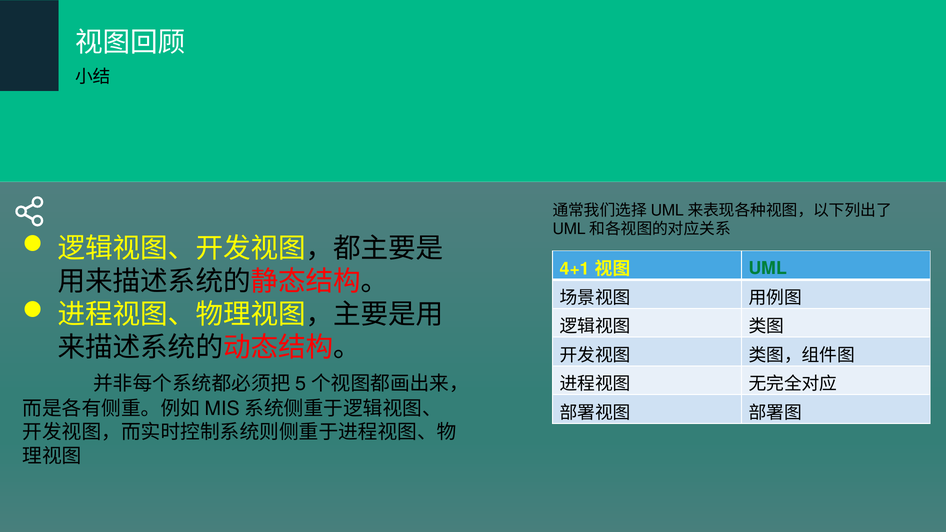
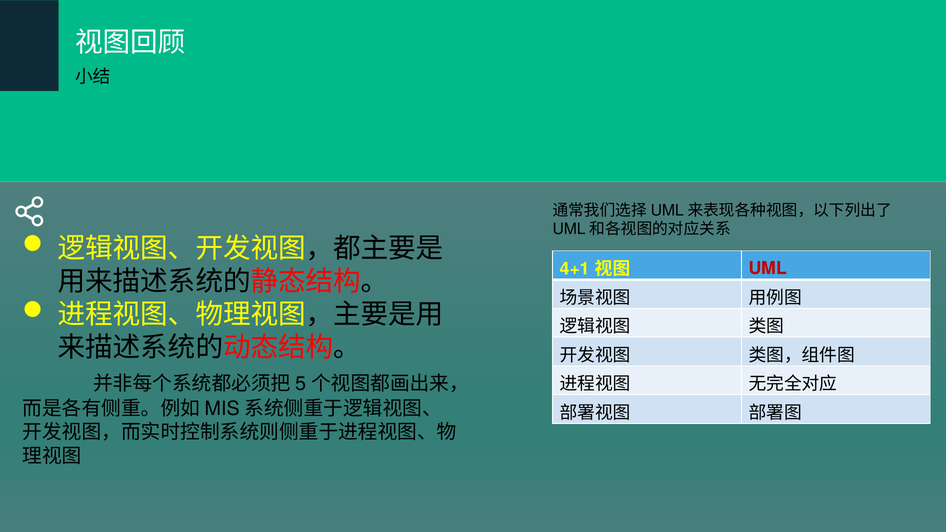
UML colour: green -> red (768, 269)
